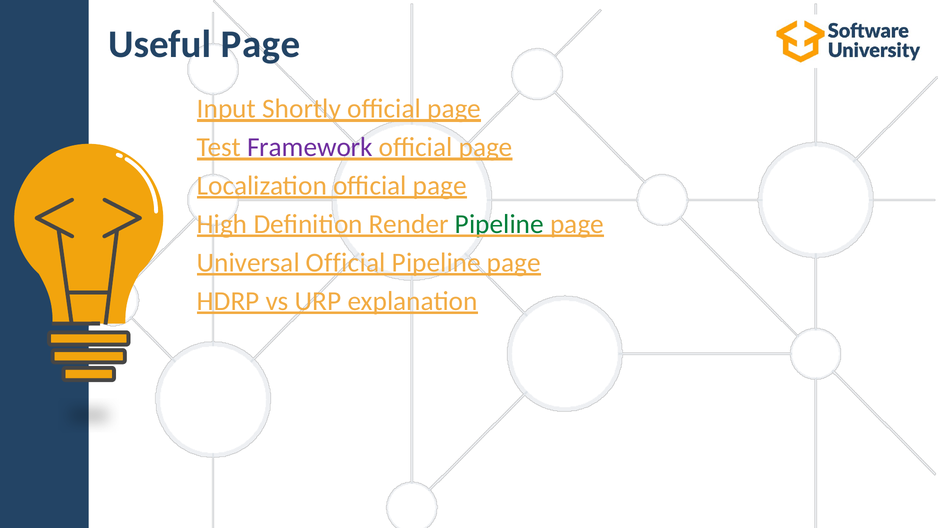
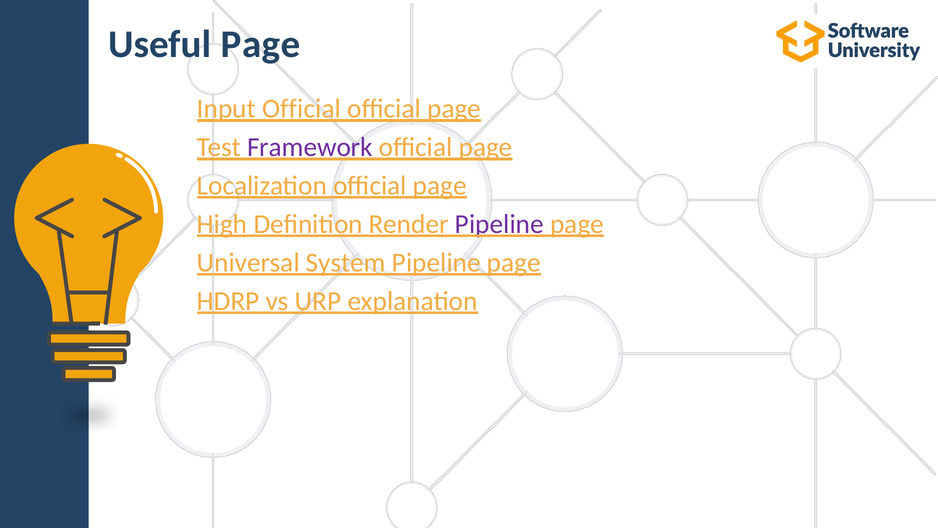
Shortly: Shortly -> Official (302, 109)
Pipeline colour: green -> purple (499, 224)
Official: Official -> System (346, 262)
